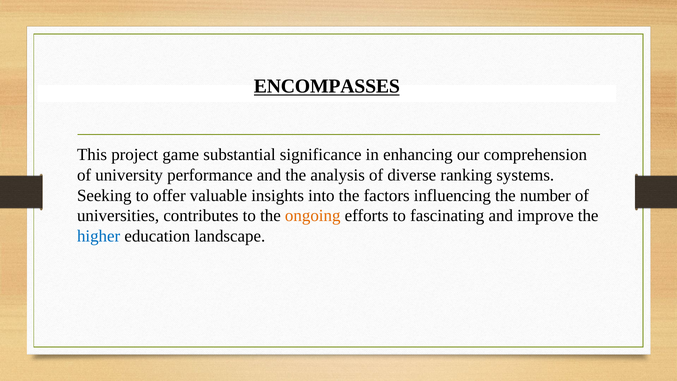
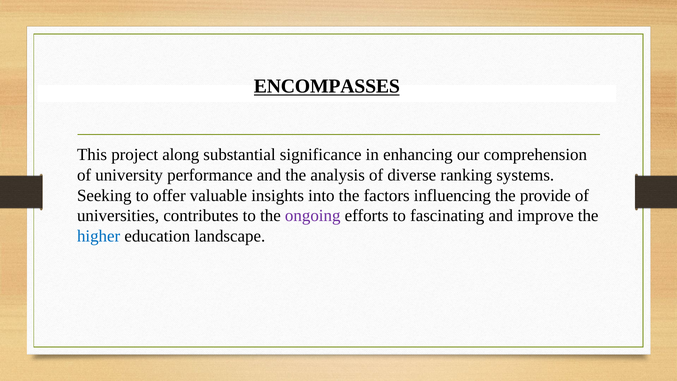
game: game -> along (181, 155)
number: number -> provide (545, 195)
ongoing colour: orange -> purple (313, 216)
